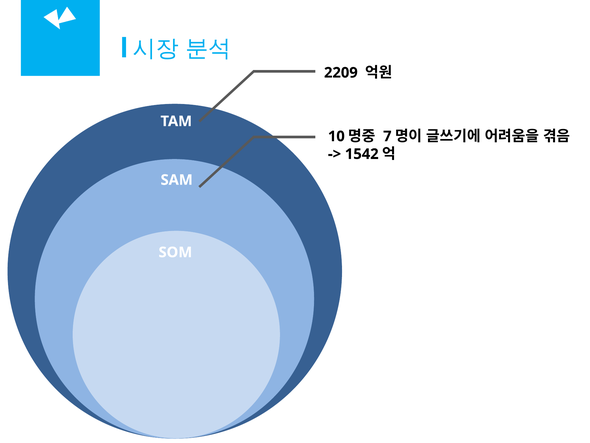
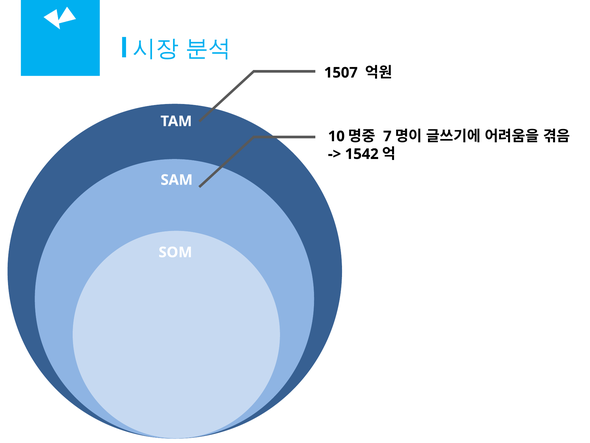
2209: 2209 -> 1507 (341, 73)
